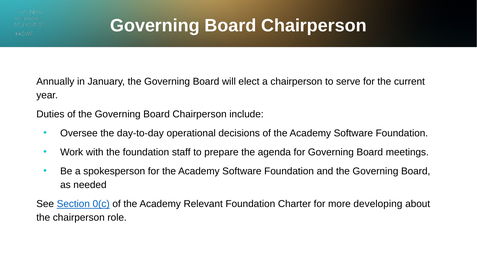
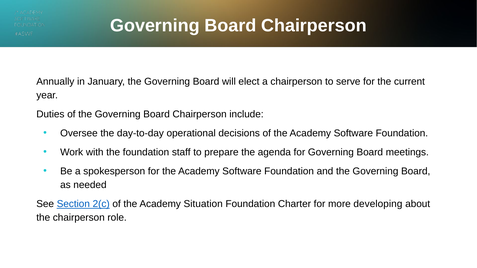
0(c: 0(c -> 2(c (101, 204)
Relevant: Relevant -> Situation (203, 204)
